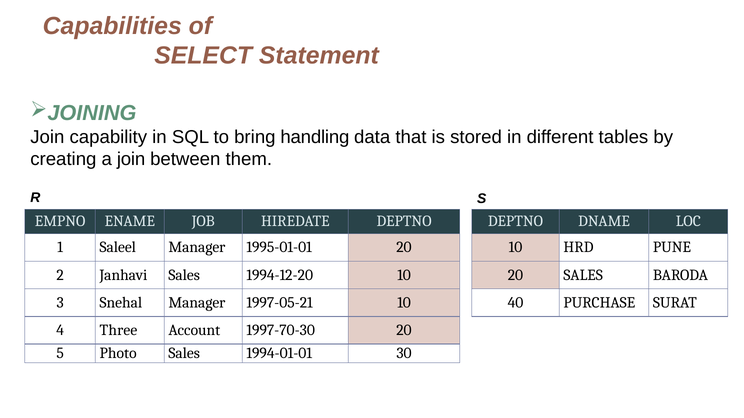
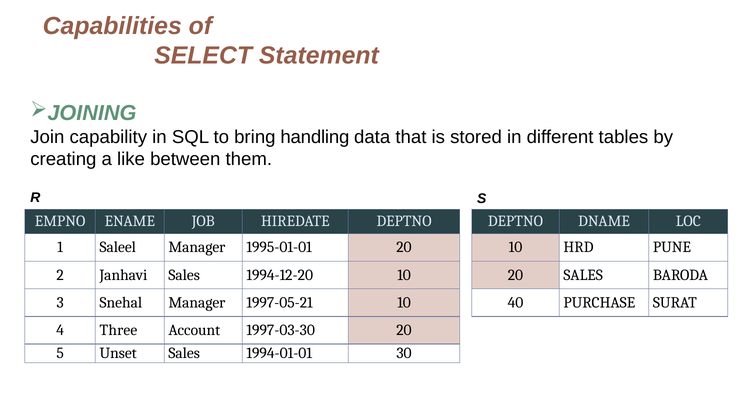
a join: join -> like (131, 159)
1997-70-30: 1997-70-30 -> 1997-03-30 (281, 331)
Photo: Photo -> Unset (118, 354)
